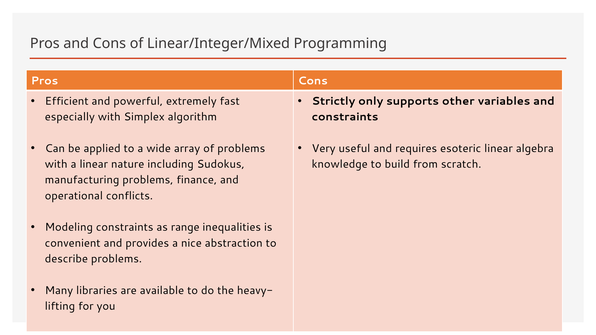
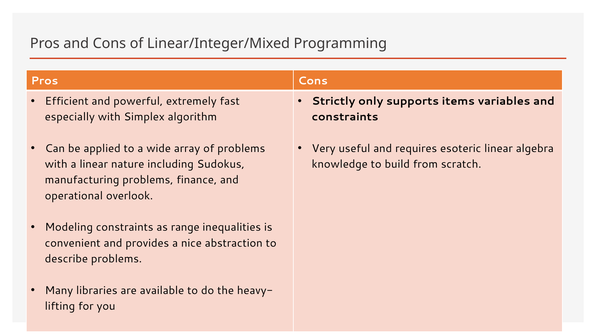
other: other -> items (458, 101)
conflicts: conflicts -> overlook (130, 196)
